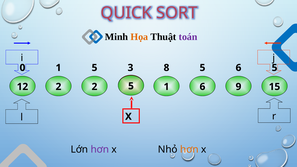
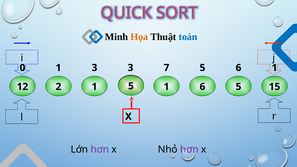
toán colour: purple -> blue (188, 37)
1 5: 5 -> 3 (94, 68)
8: 8 -> 7 (166, 68)
6 5: 5 -> 1 (275, 68)
2 2: 2 -> 1 (94, 87)
6 9: 9 -> 5 (238, 87)
hơn colour: orange -> purple (189, 150)
